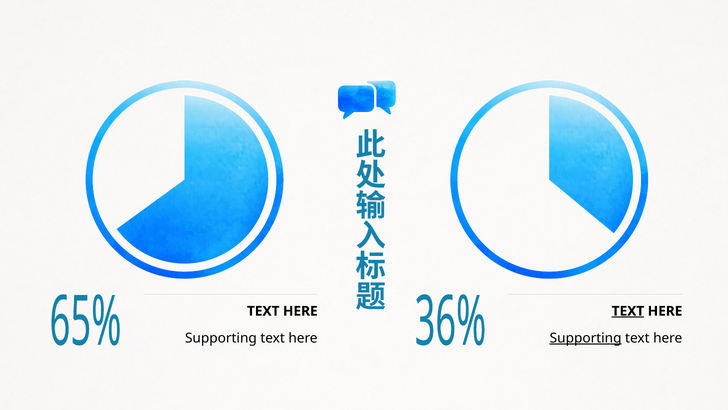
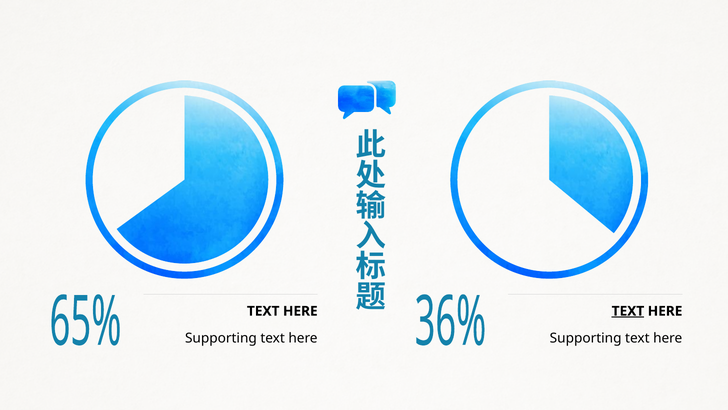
Supporting underline: present -> none (586, 338)
